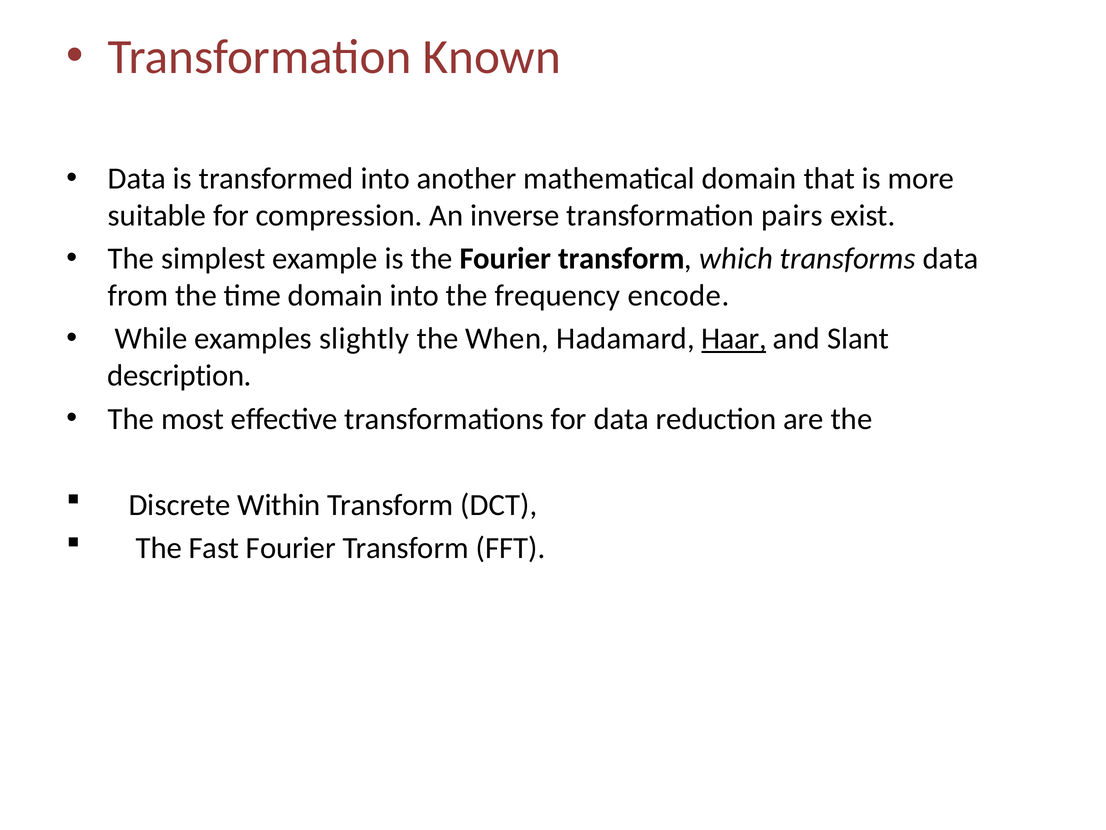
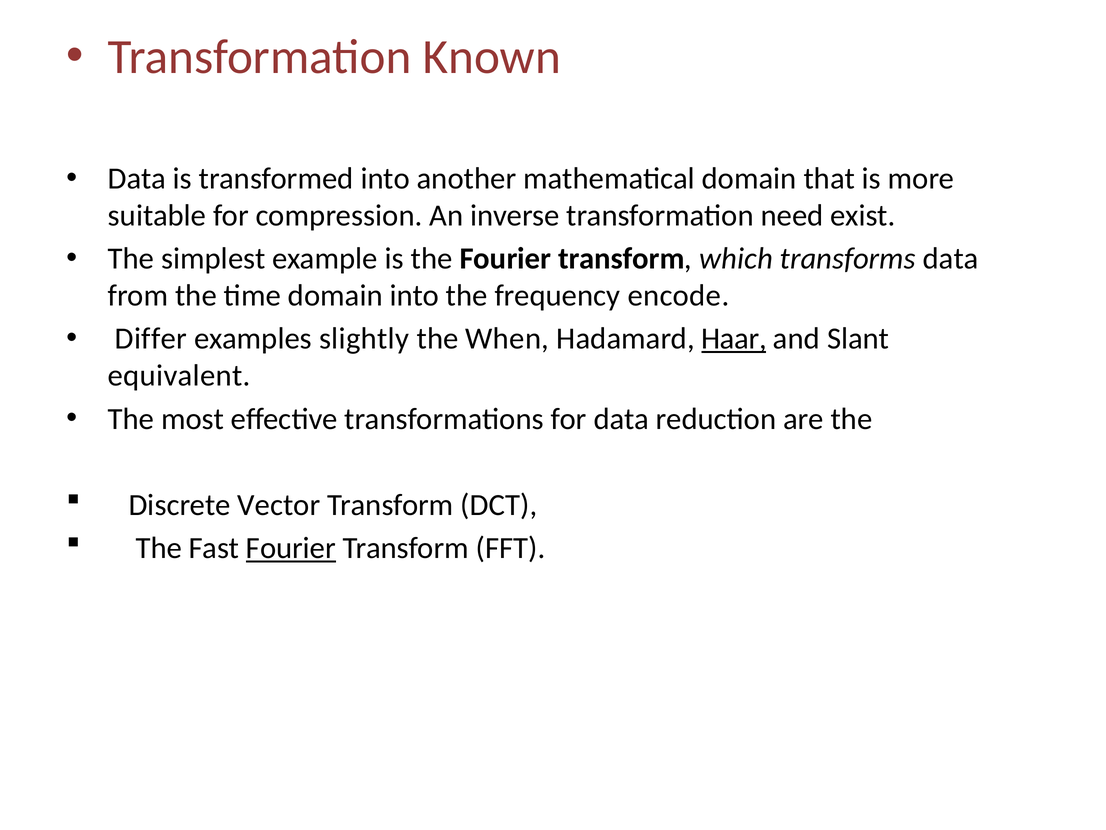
pairs: pairs -> need (792, 216)
While: While -> Differ (151, 339)
description: description -> equivalent (179, 376)
Within: Within -> Vector (279, 505)
Fourier underline: none -> present (291, 548)
